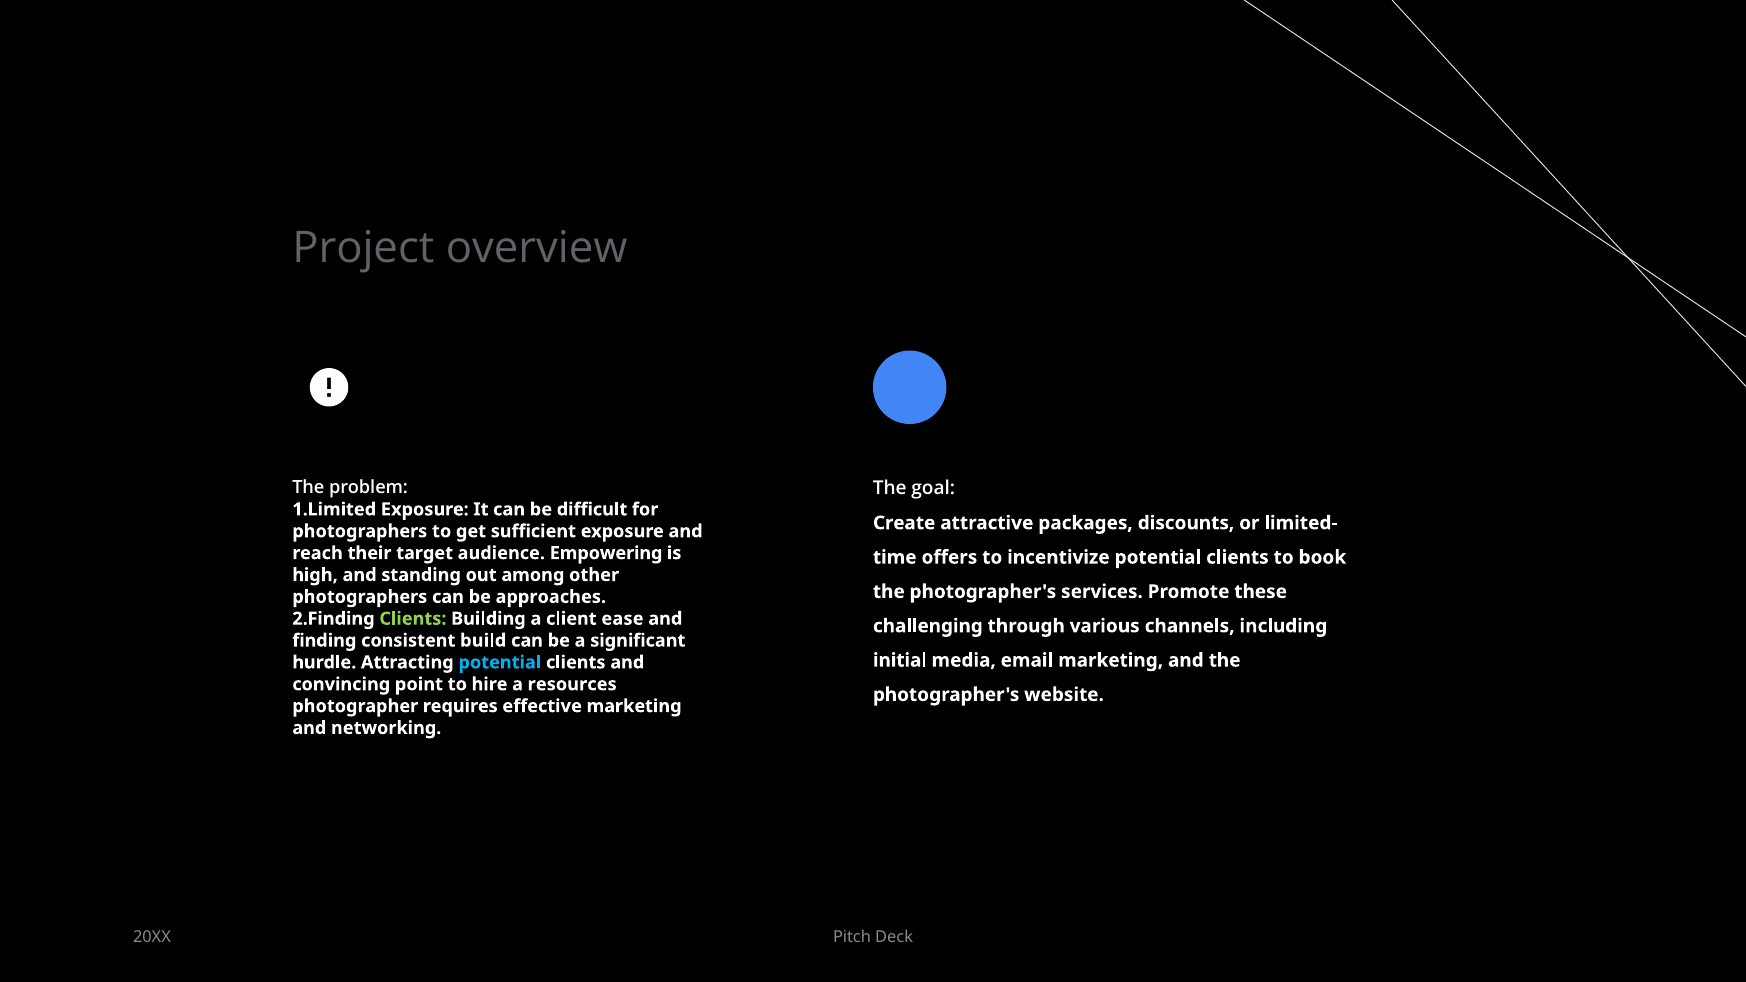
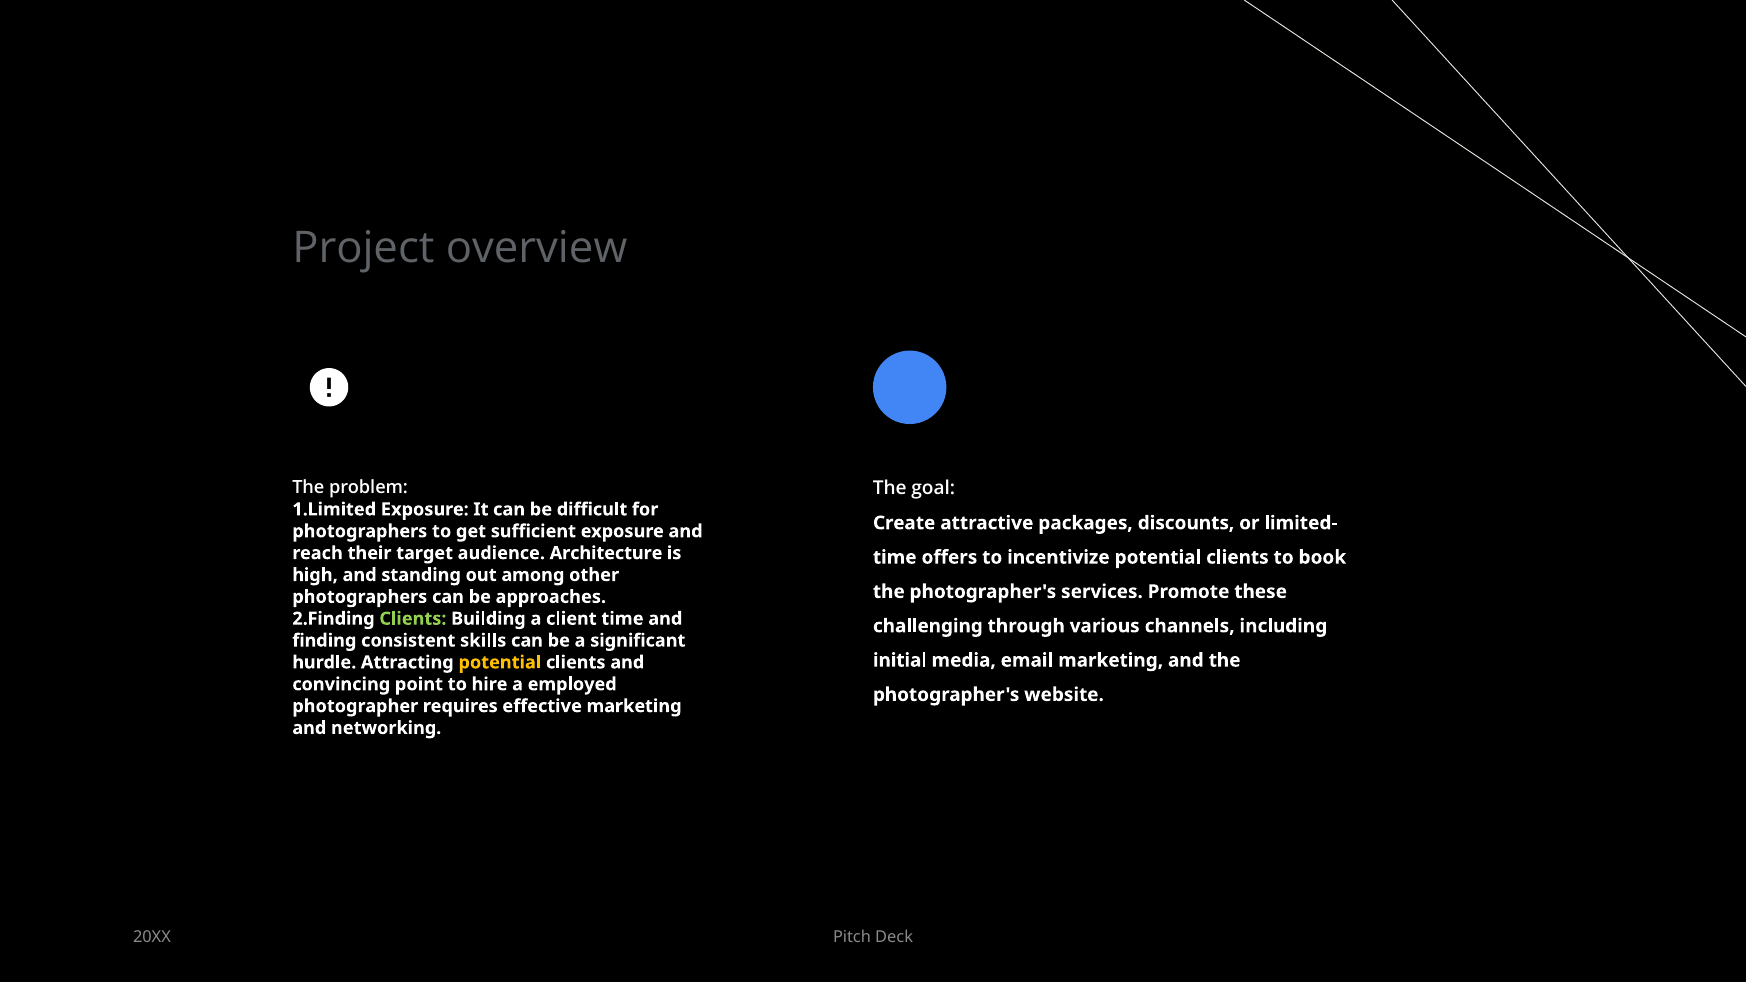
Empowering: Empowering -> Architecture (606, 553)
client ease: ease -> time (622, 619)
build: build -> skills (483, 641)
potential colour: light blue -> yellow (500, 663)
resources: resources -> employed (572, 684)
